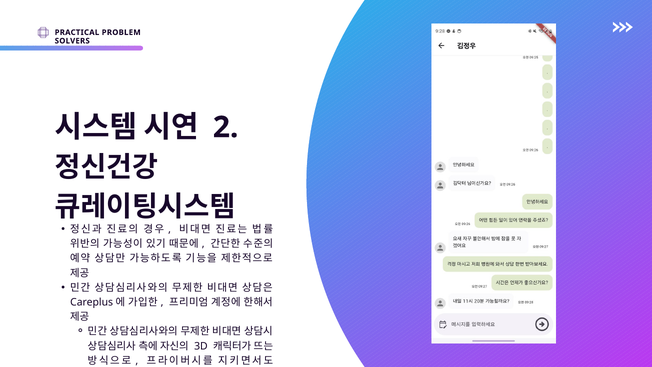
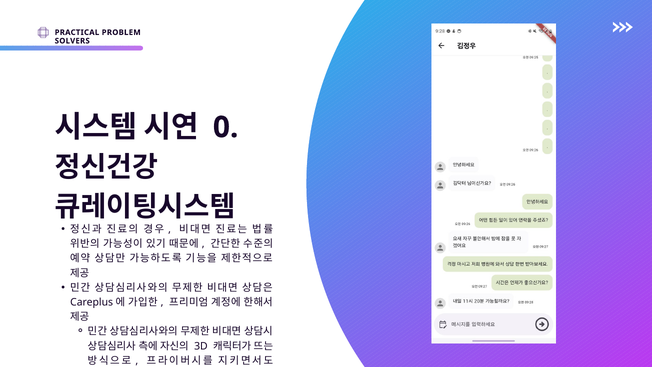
2: 2 -> 0 (226, 127)
